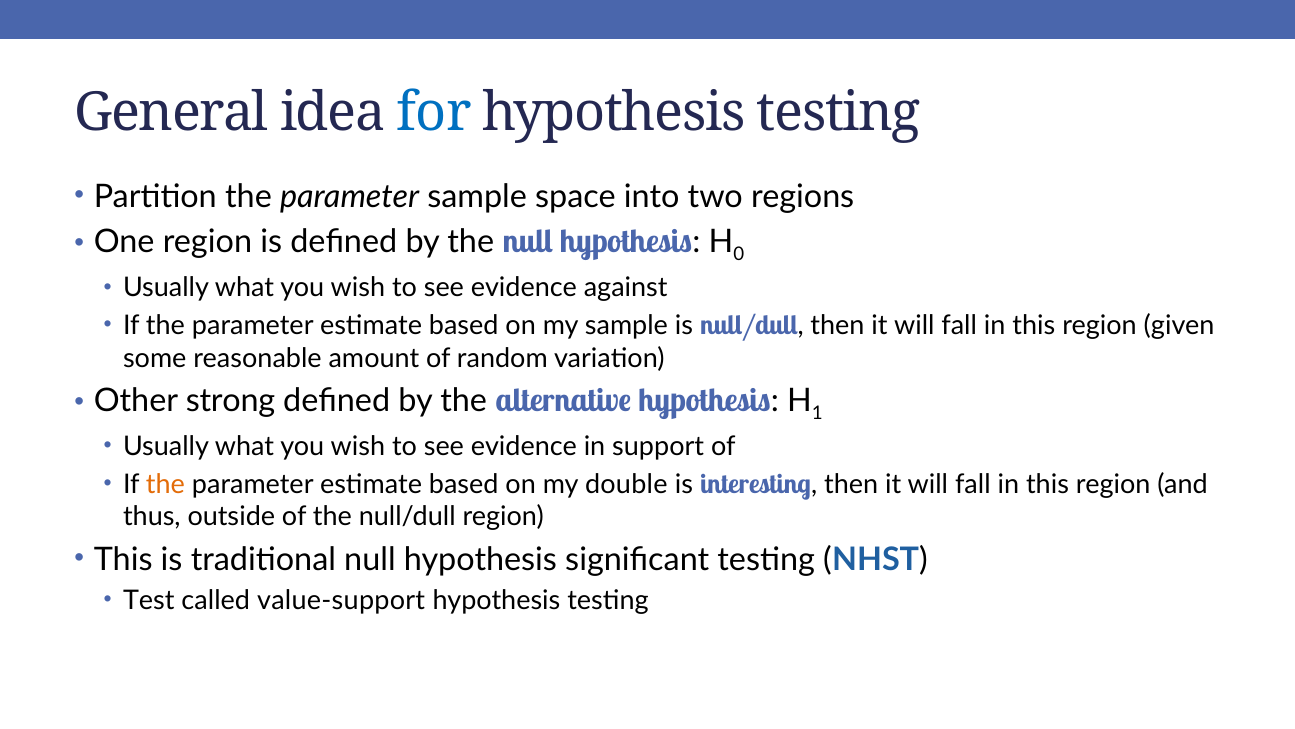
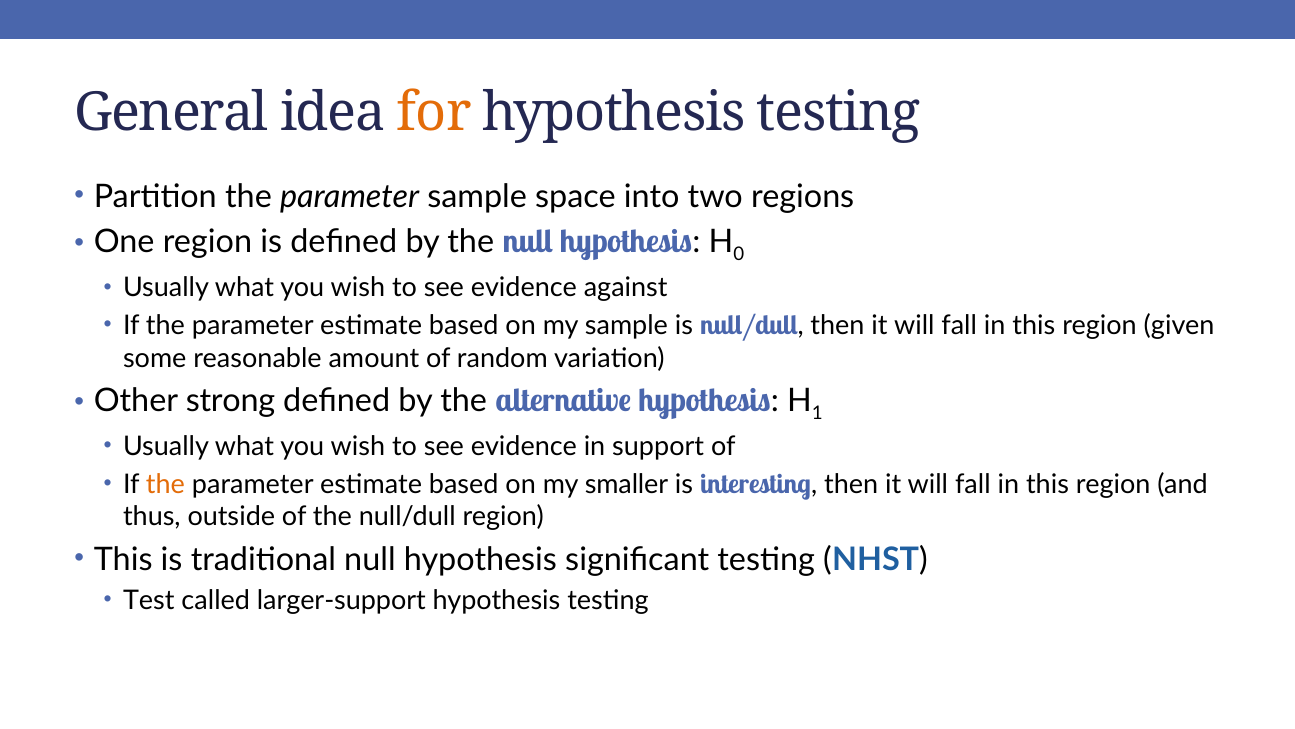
for colour: blue -> orange (434, 113)
double: double -> smaller (627, 484)
value-support: value-support -> larger-support (341, 600)
